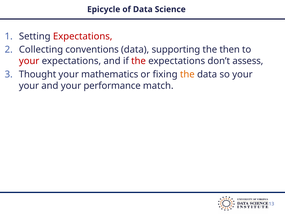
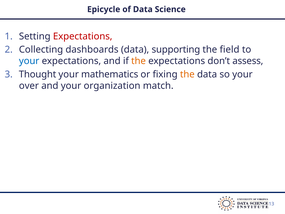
conventions: conventions -> dashboards (92, 50)
then: then -> field (230, 50)
your colour: red -> blue (29, 61)
the colour: red -> orange (139, 61)
your: your -> over (29, 86)
performance: performance -> organization (112, 86)
